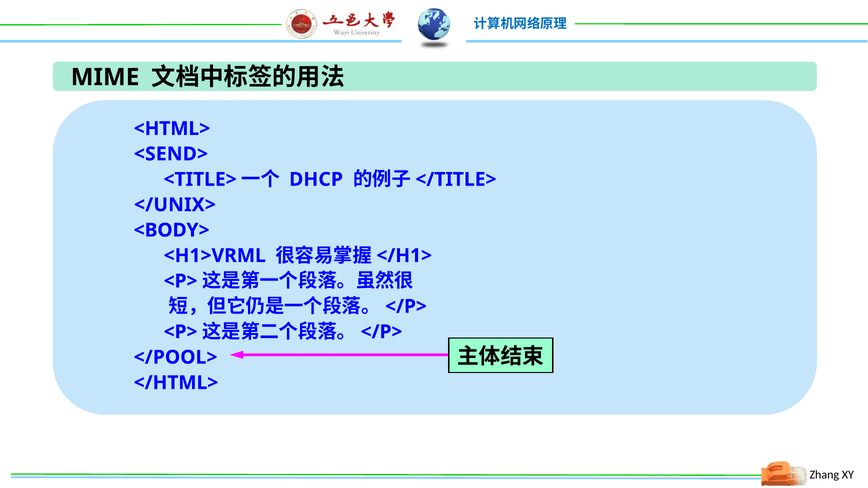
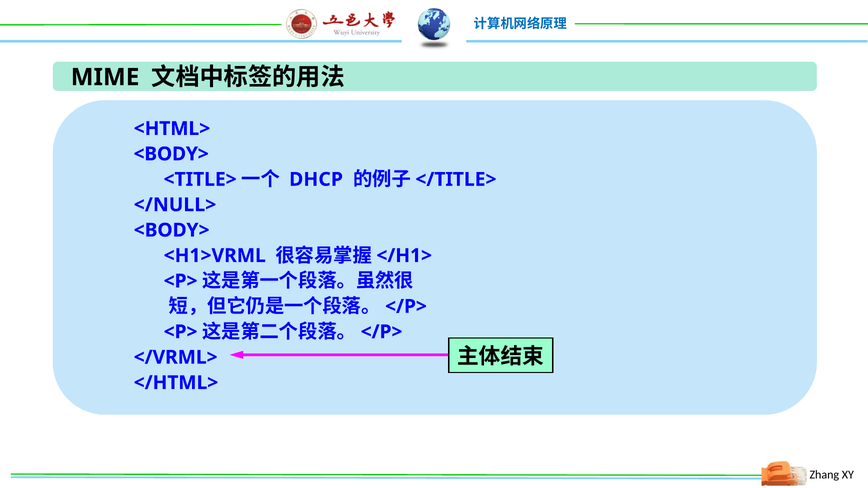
<SEND>: <SEND> -> <BODY> (171, 154)
</UNIX>: </UNIX> -> </NULL> (175, 205)
</POOL>: </POOL> -> </VRML> (176, 357)
